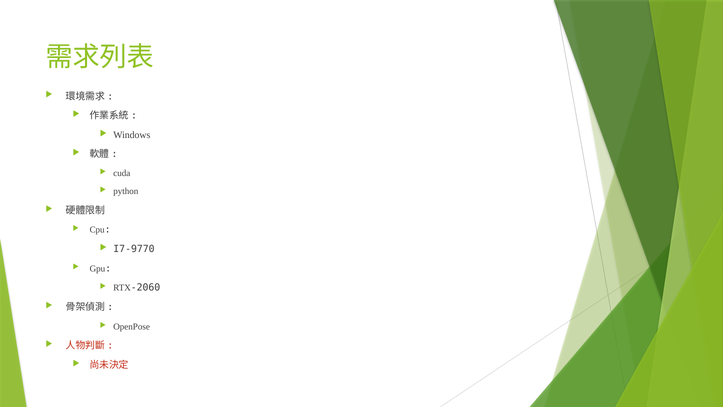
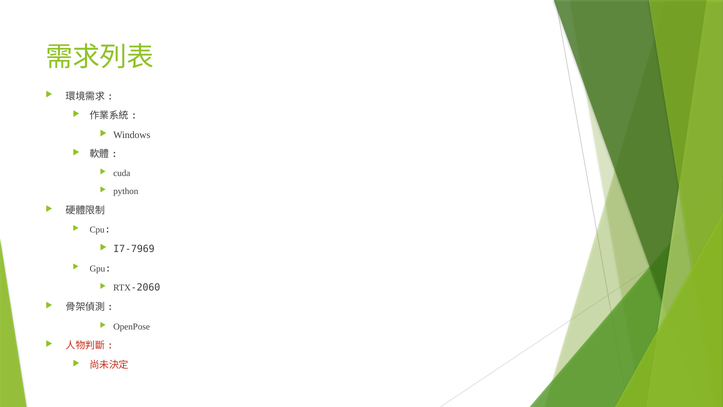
I7-9770: I7-9770 -> I7-7969 (134, 249)
